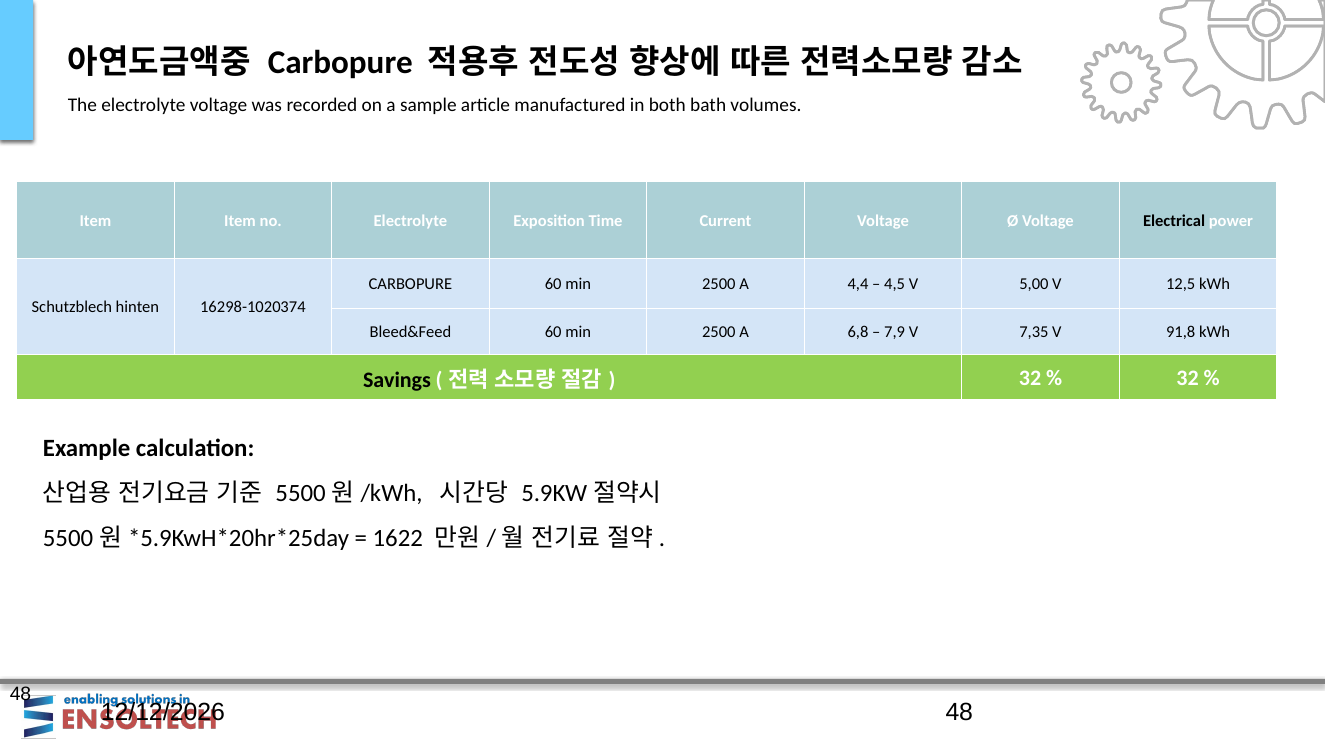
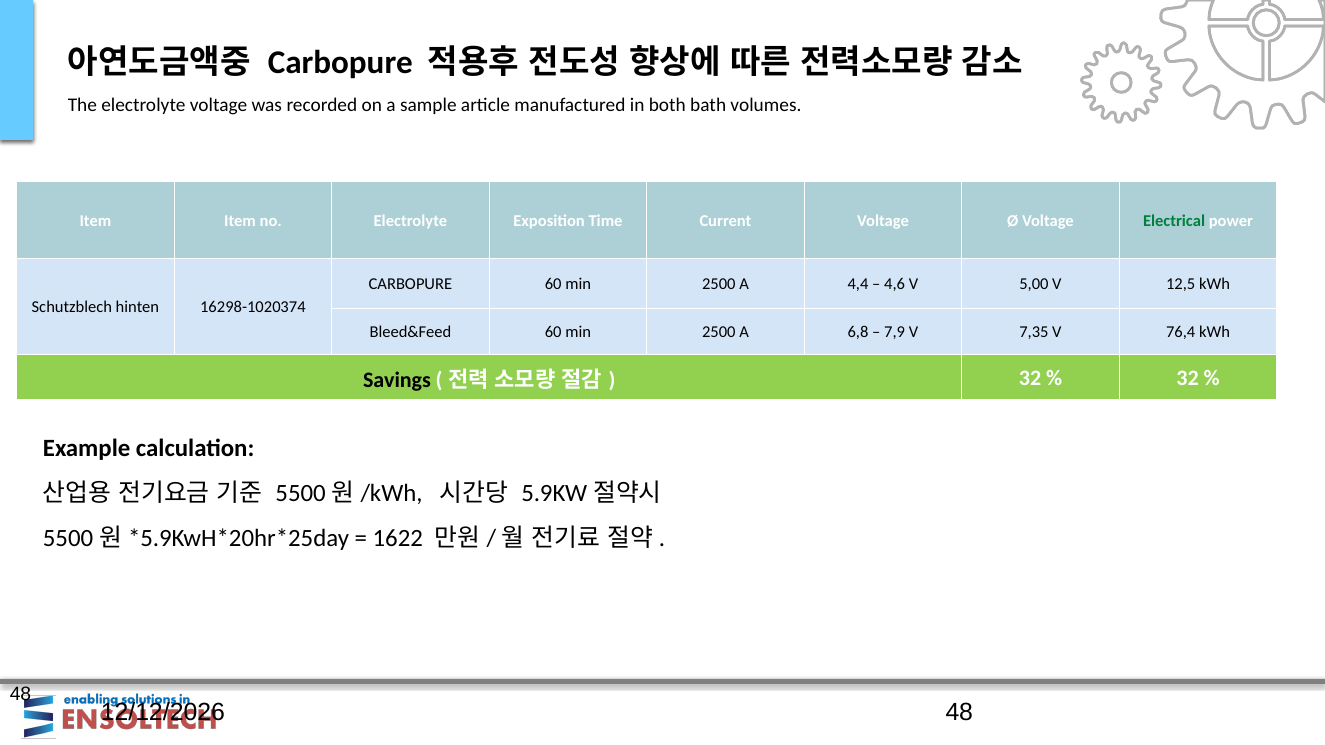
Electrical colour: black -> green (1174, 221)
4,5: 4,5 -> 4,6 (895, 284)
91,8: 91,8 -> 76,4 (1181, 332)
